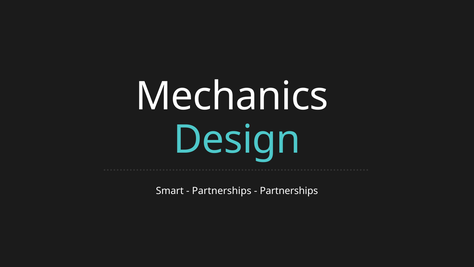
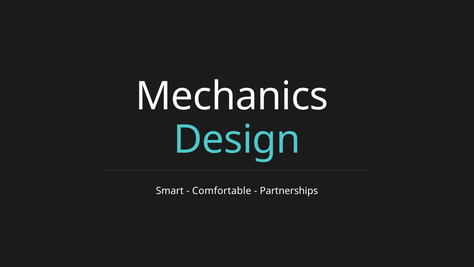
Partnerships: Partnerships -> Comfortable (222, 191)
